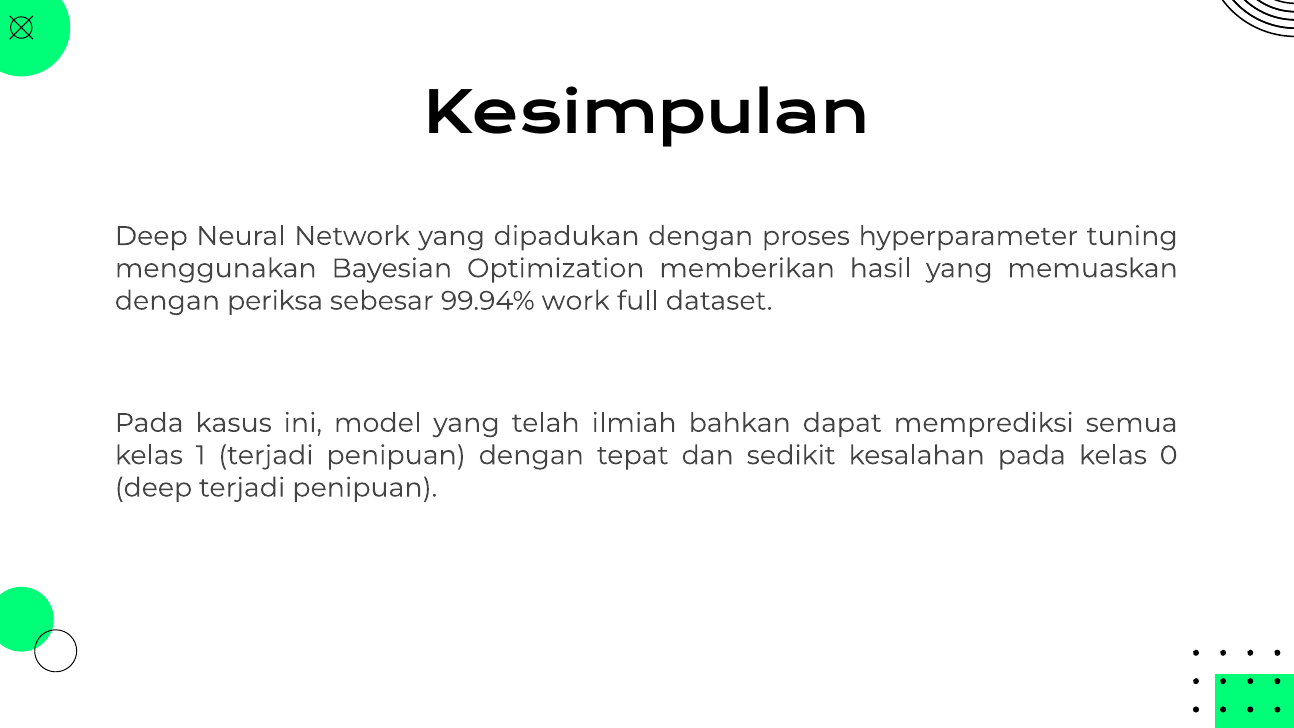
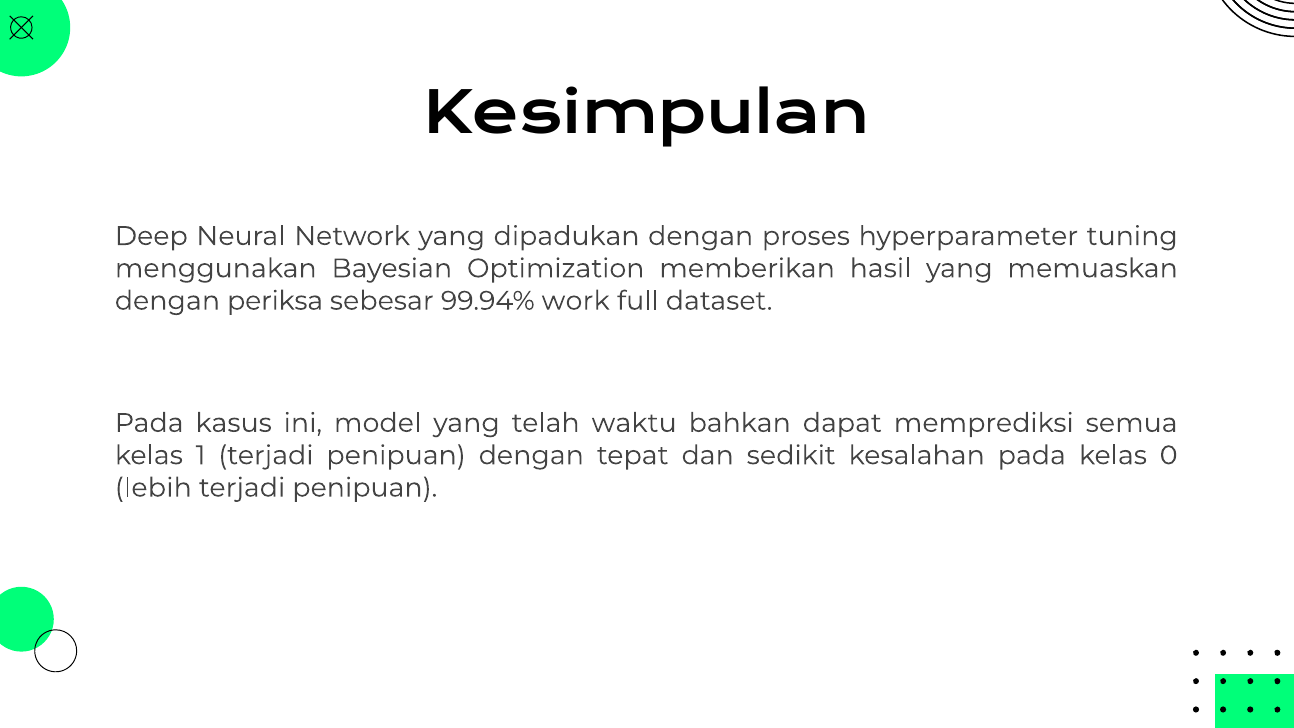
ilmiah: ilmiah -> waktu (634, 423)
deep: deep -> lebih (153, 488)
